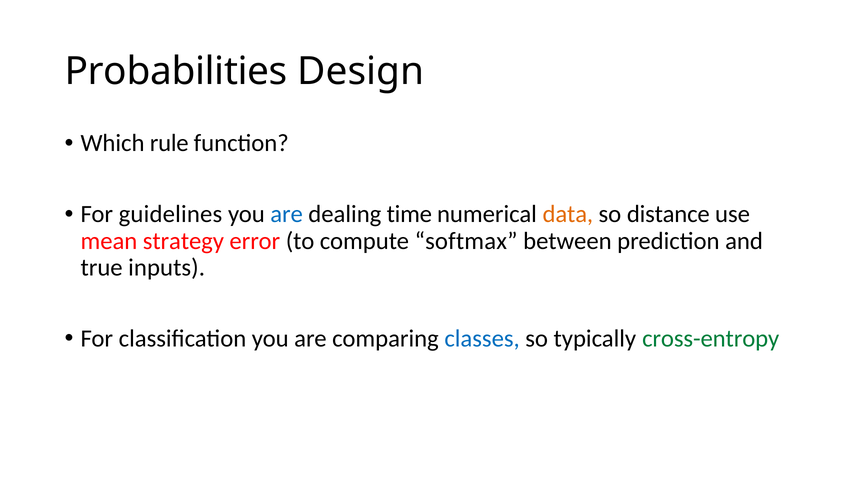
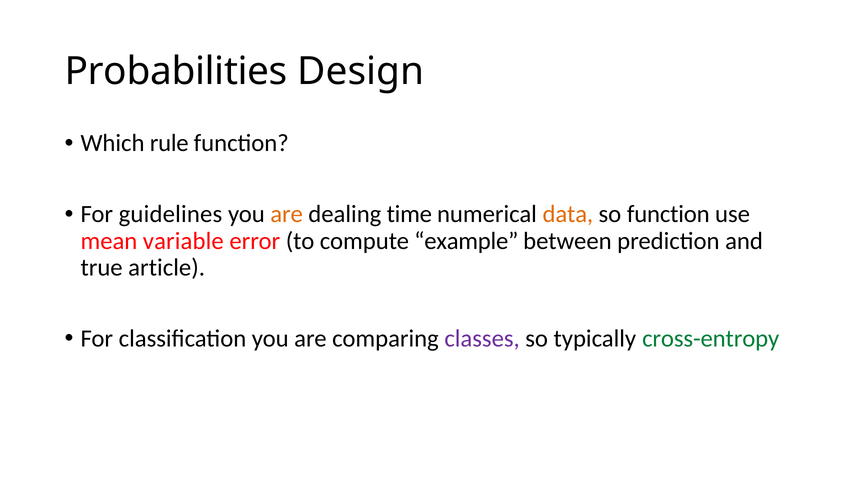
are colour: blue -> orange (287, 214)
so distance: distance -> function (668, 214)
strategy: strategy -> variable (183, 241)
softmax: softmax -> example (466, 241)
inputs: inputs -> article (167, 268)
classes colour: blue -> purple (482, 339)
